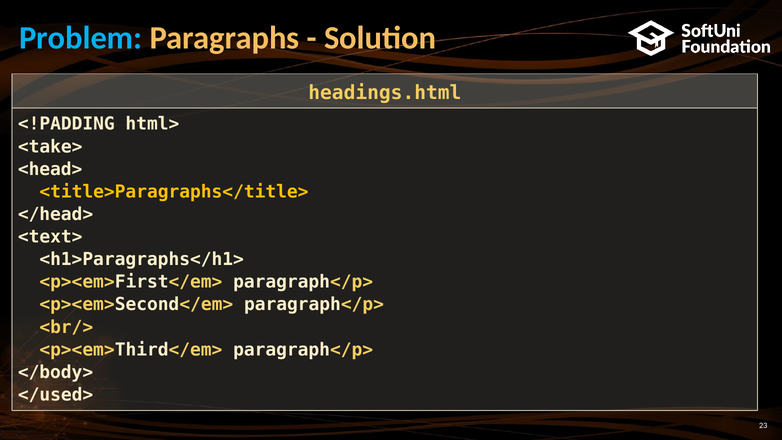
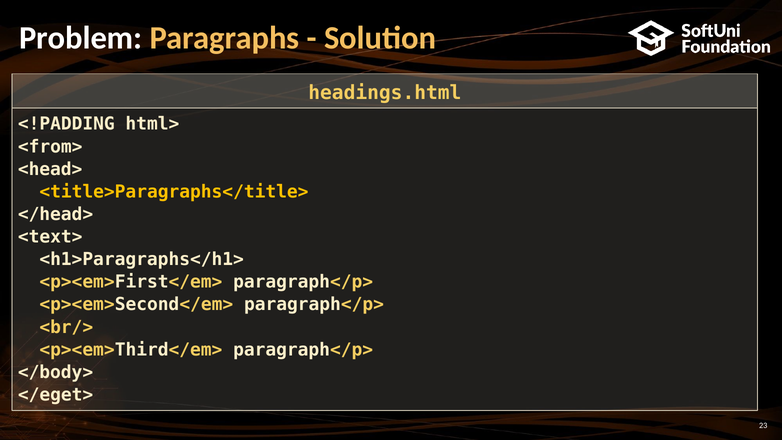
Problem colour: light blue -> white (81, 38)
<take>: <take> -> <from> (50, 147)
</used>: </used> -> </eget> (56, 395)
